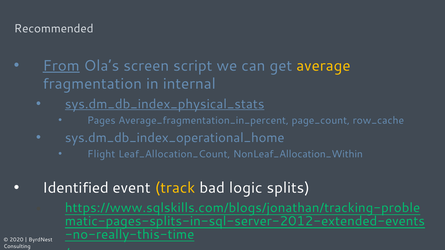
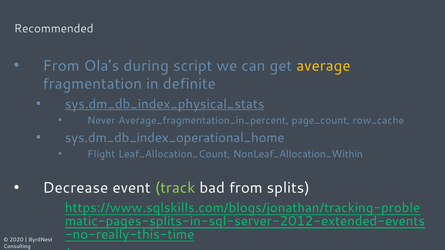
From underline: present -> none (61, 66)
screen: screen -> during (146, 66)
internal: internal -> definite (189, 84)
Pages: Pages -> Never (101, 120)
Identified: Identified -> Decrease (75, 188)
track colour: yellow -> light green (175, 188)
bad logic: logic -> from (246, 188)
